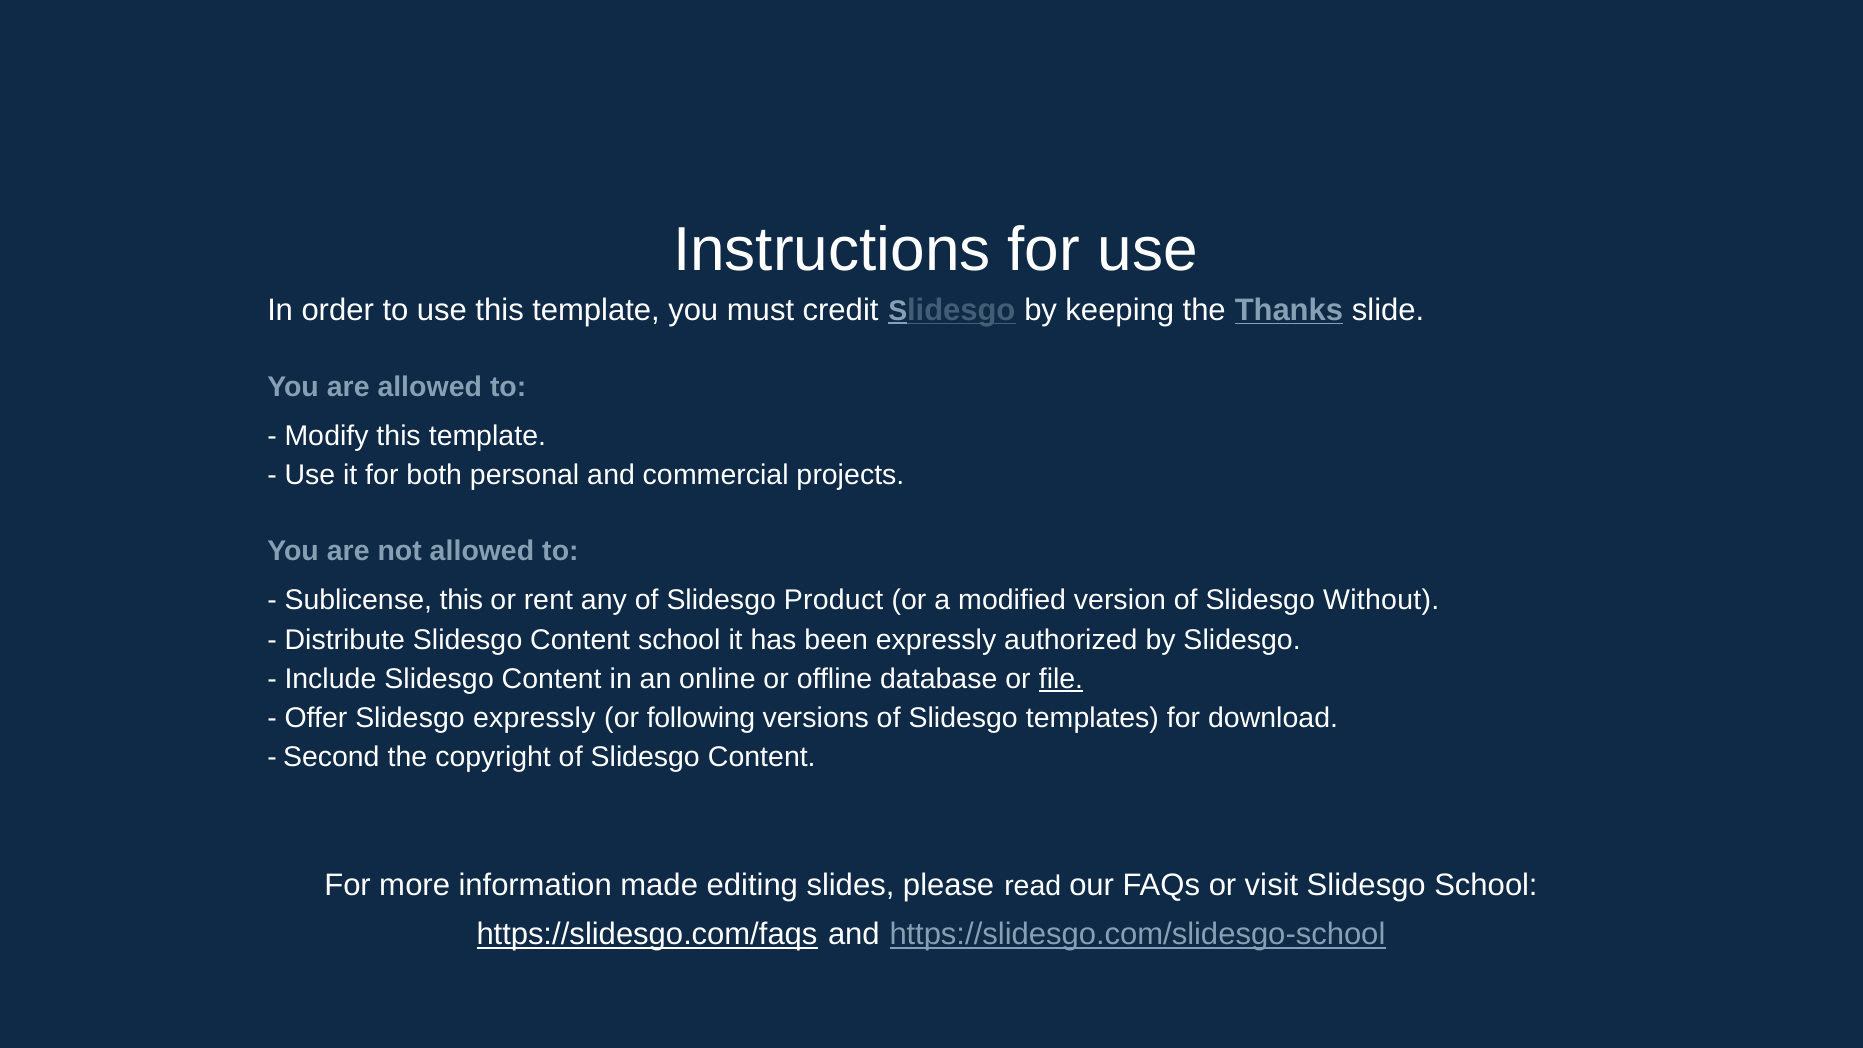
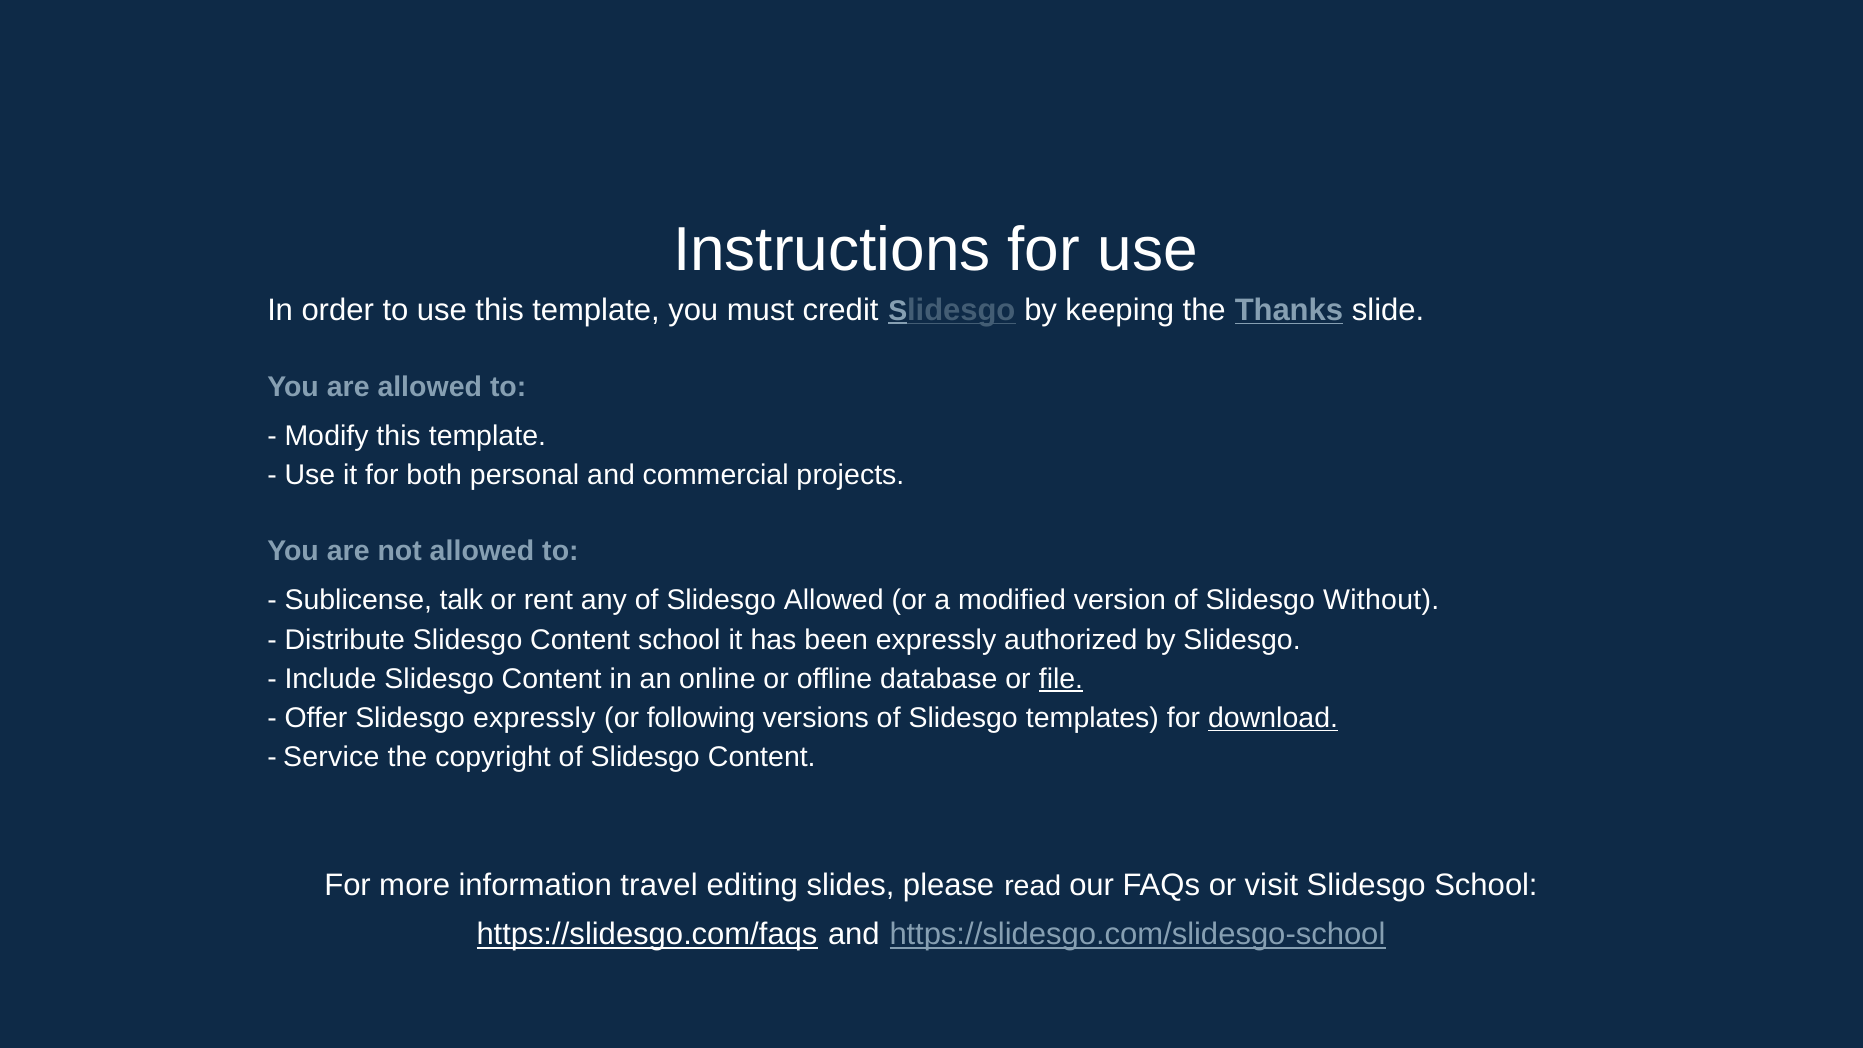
Sublicense this: this -> talk (461, 601)
Slidesgo Product: Product -> Allowed (834, 601)
download underline: none -> present (1273, 718)
Second: Second -> Service (331, 758)
made: made -> travel (659, 885)
